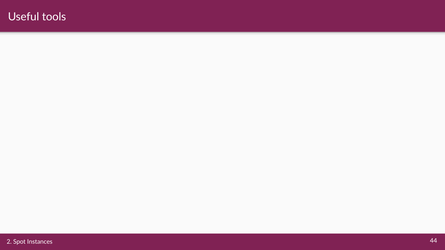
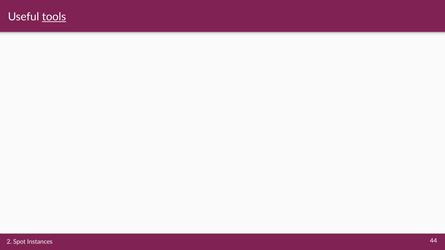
tools underline: none -> present (54, 17)
